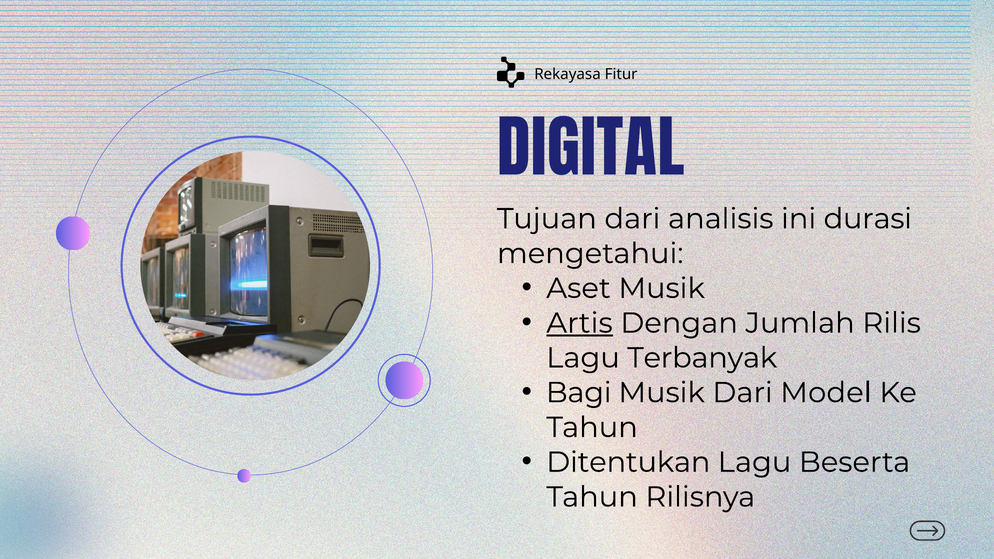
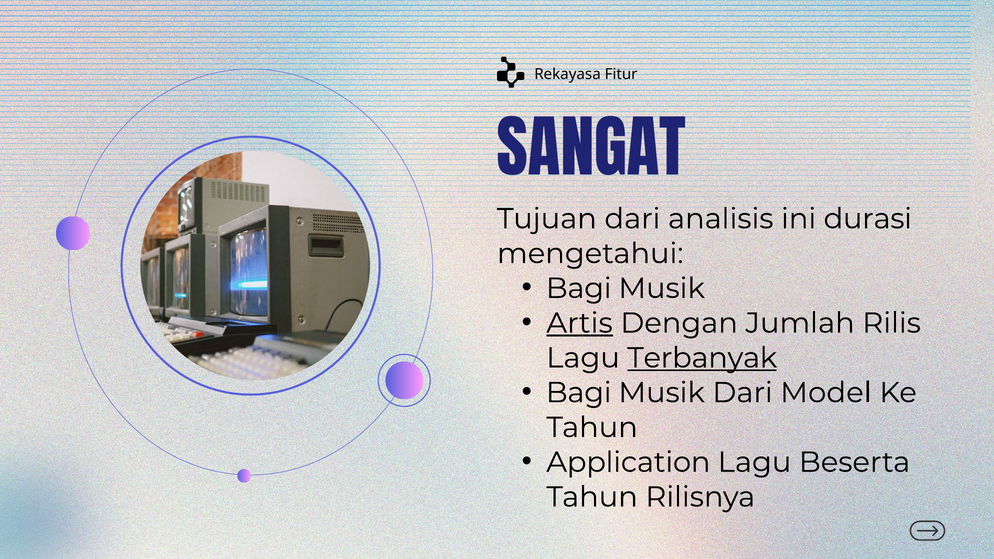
DIGITAL: DIGITAL -> SANGAT (591, 152)
Aset: Aset -> Bagi (579, 288)
Terbanyak underline: none -> present (702, 358)
Ditentukan: Ditentukan -> Application (628, 462)
